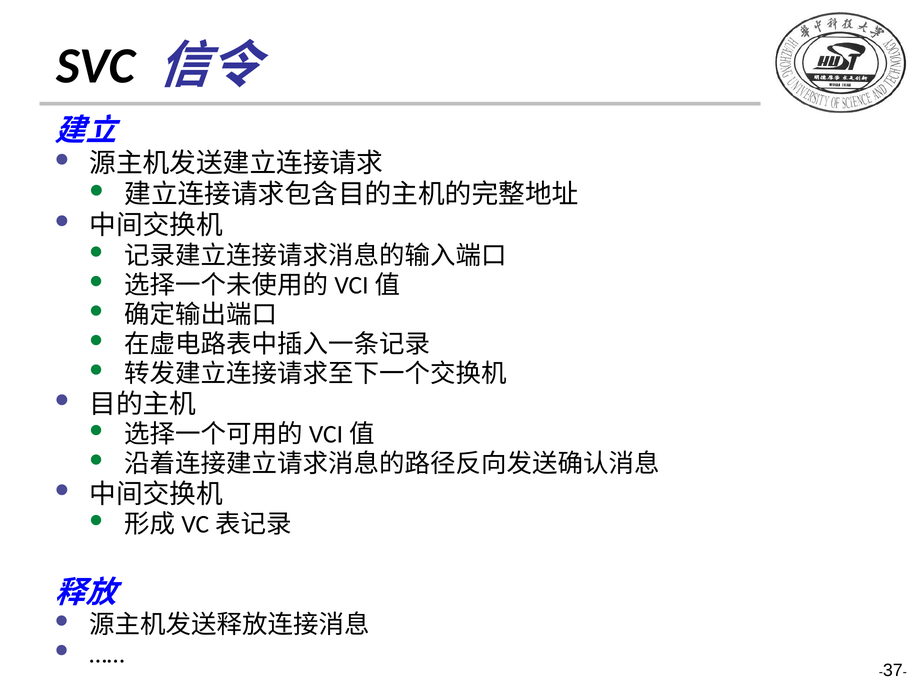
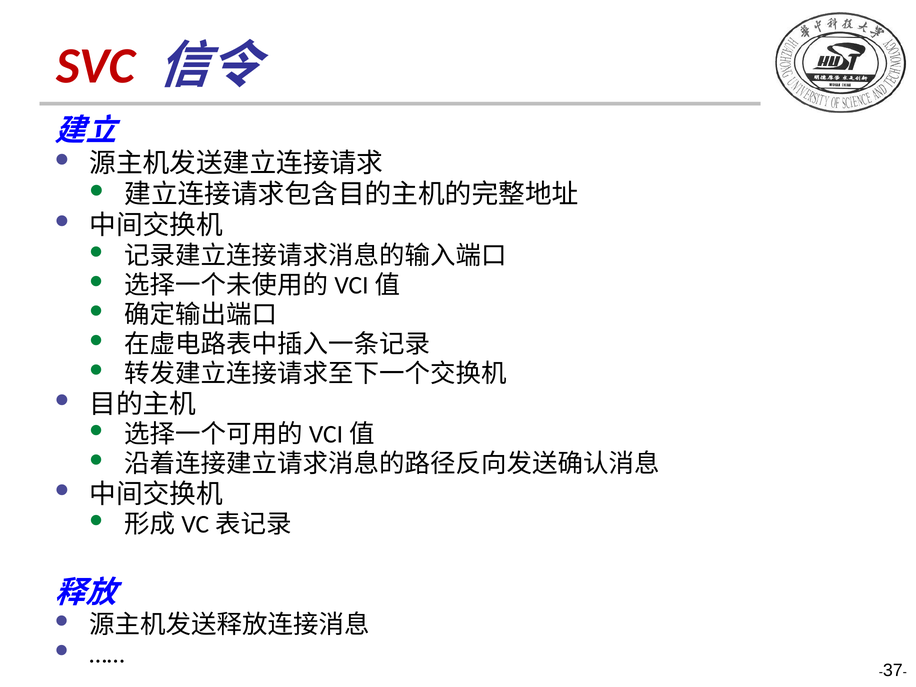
SVC colour: black -> red (96, 66)
